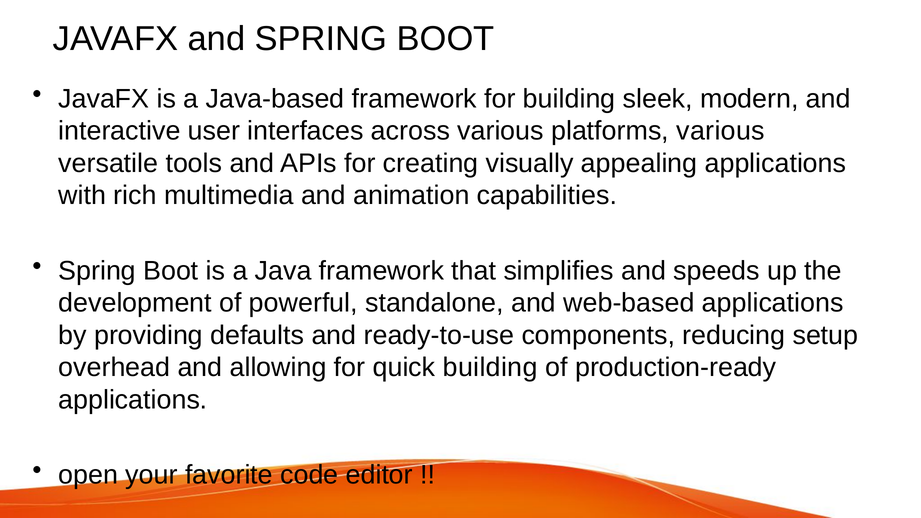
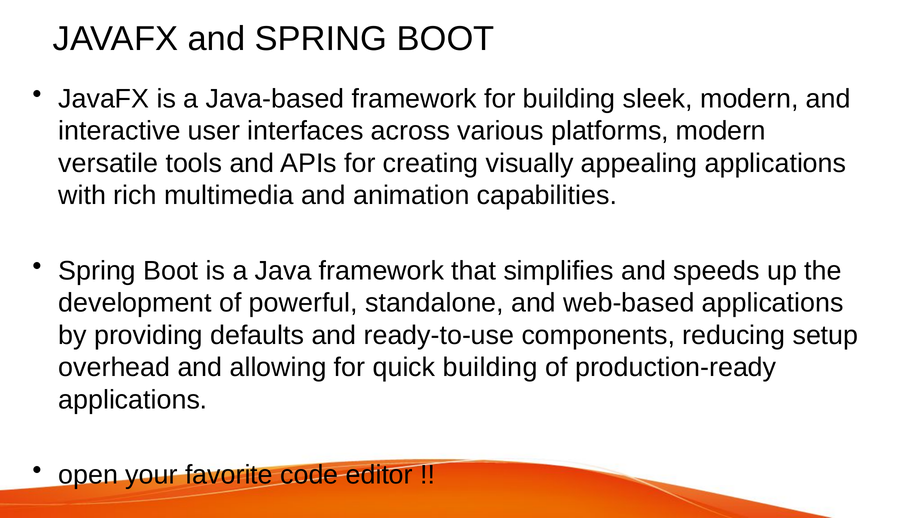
platforms various: various -> modern (721, 131)
